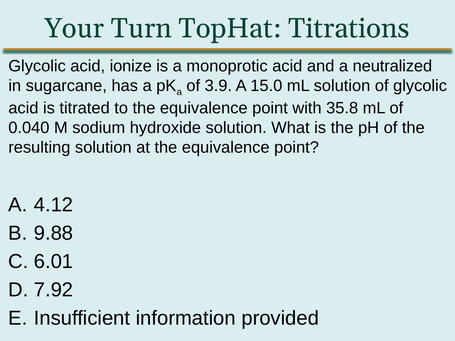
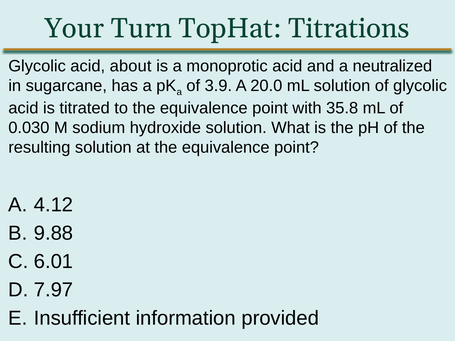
ionize: ionize -> about (131, 66)
15.0: 15.0 -> 20.0 (266, 86)
0.040: 0.040 -> 0.030 (29, 128)
7.92: 7.92 -> 7.97 (54, 290)
